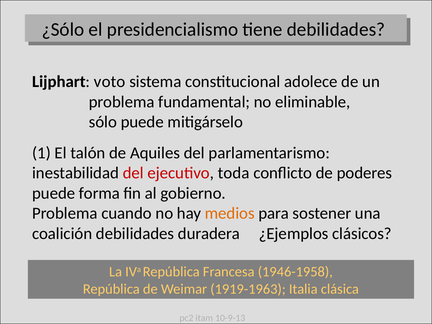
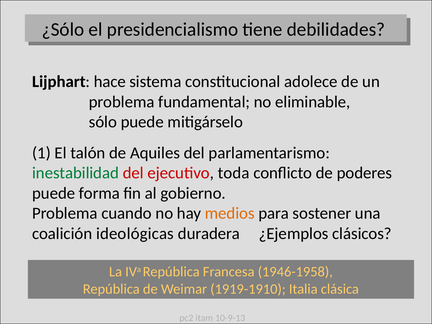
voto: voto -> hace (110, 82)
inestabilidad colour: black -> green (76, 173)
coalición debilidades: debilidades -> ideológicas (135, 234)
1919-1963: 1919-1963 -> 1919-1910 (248, 289)
